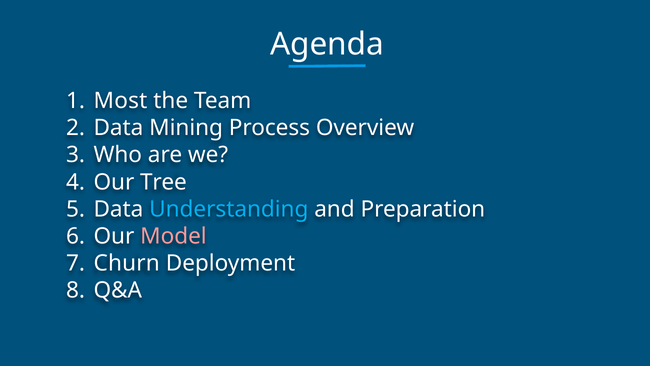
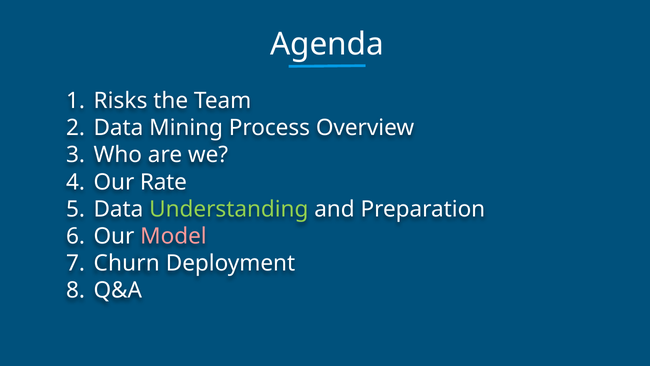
Most: Most -> Risks (121, 101)
Tree: Tree -> Rate (163, 182)
Understanding colour: light blue -> light green (229, 209)
